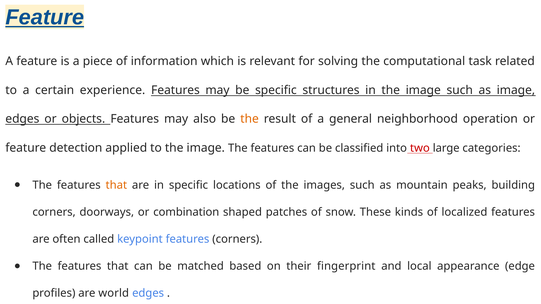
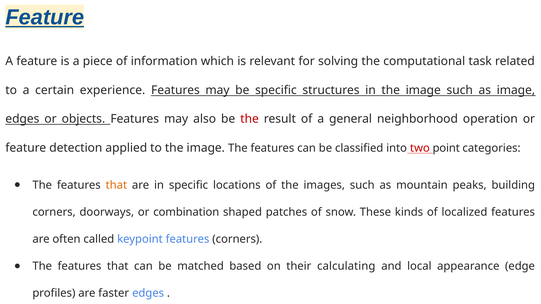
the colour: orange -> red (250, 119)
large: large -> point (446, 148)
fingerprint: fingerprint -> calculating (346, 266)
world: world -> faster (114, 293)
